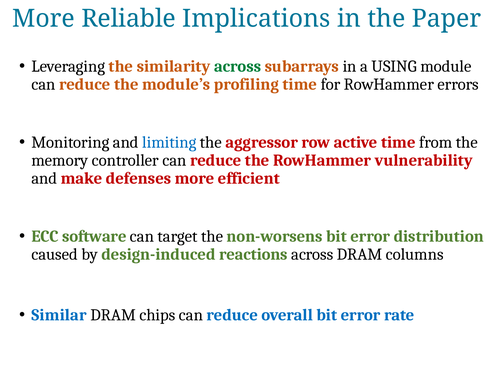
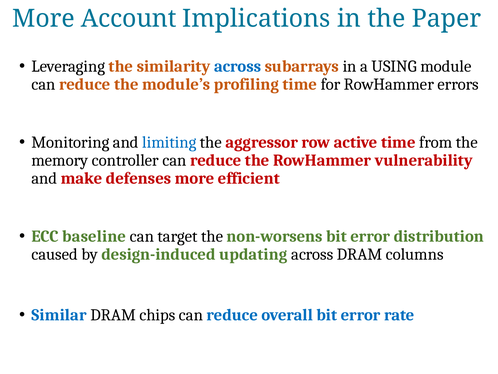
Reliable: Reliable -> Account (129, 19)
across colour: green -> blue (238, 66)
software: software -> baseline (94, 236)
reactions: reactions -> updating (253, 254)
